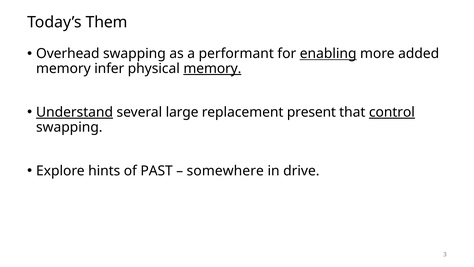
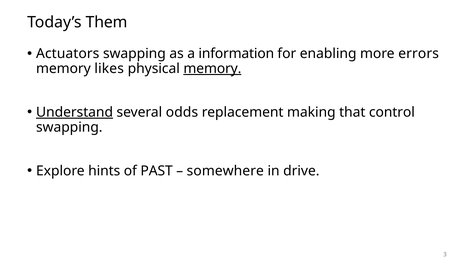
Overhead: Overhead -> Actuators (68, 54)
performant: performant -> information (236, 54)
enabling underline: present -> none (328, 54)
added: added -> errors (419, 54)
infer: infer -> likes (109, 68)
large: large -> odds (182, 112)
present: present -> making (311, 112)
control underline: present -> none (392, 112)
